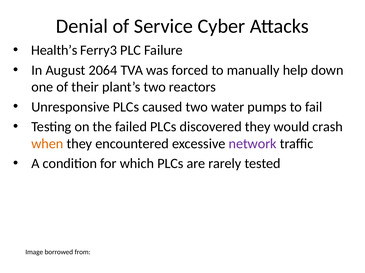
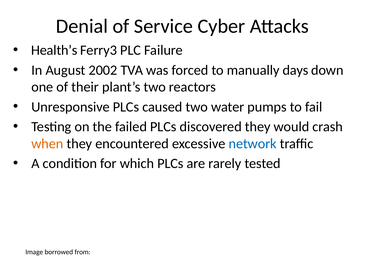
2064: 2064 -> 2002 (103, 70)
help: help -> days (295, 70)
network colour: purple -> blue (253, 144)
